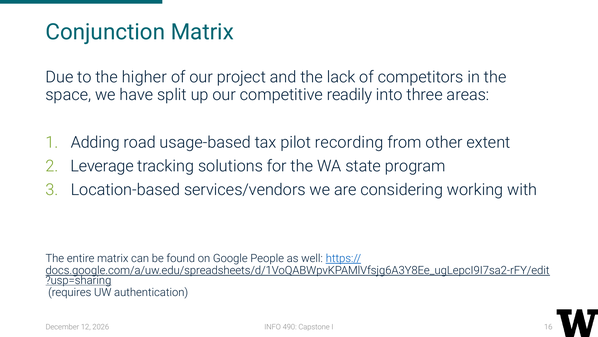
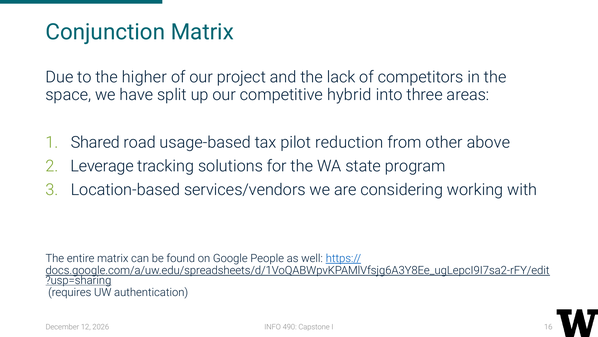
readily: readily -> hybrid (349, 95)
Adding: Adding -> Shared (95, 142)
recording: recording -> reduction (349, 142)
extent: extent -> above (488, 142)
